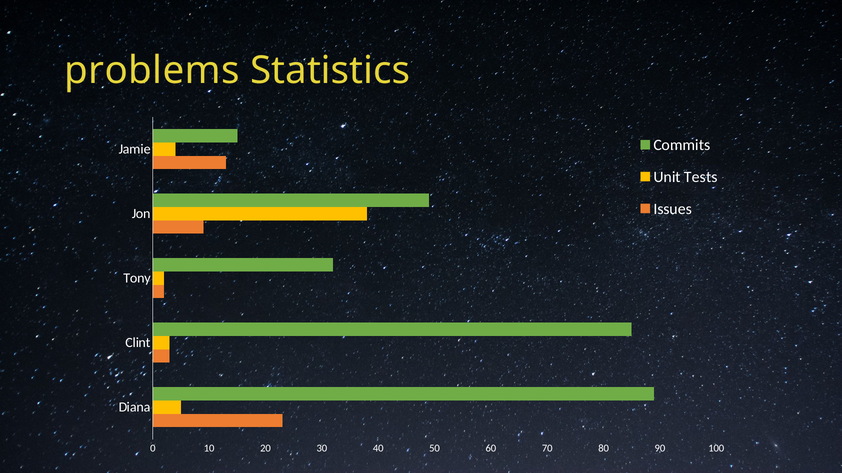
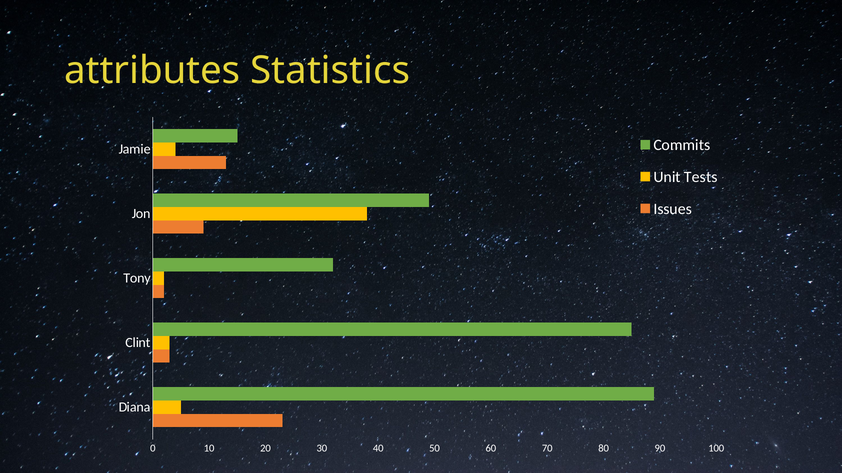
problems: problems -> attributes (152, 71)
